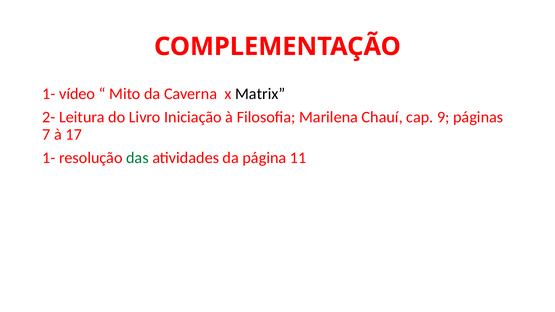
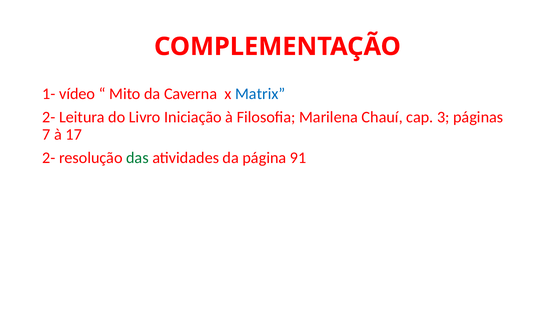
Matrix colour: black -> blue (260, 94)
9: 9 -> 3 (443, 117)
1-: 1- -> 2- (49, 158)
11: 11 -> 91 (298, 158)
